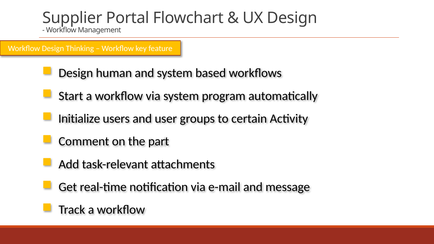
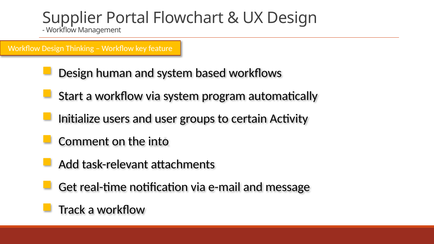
part: part -> into (159, 142)
